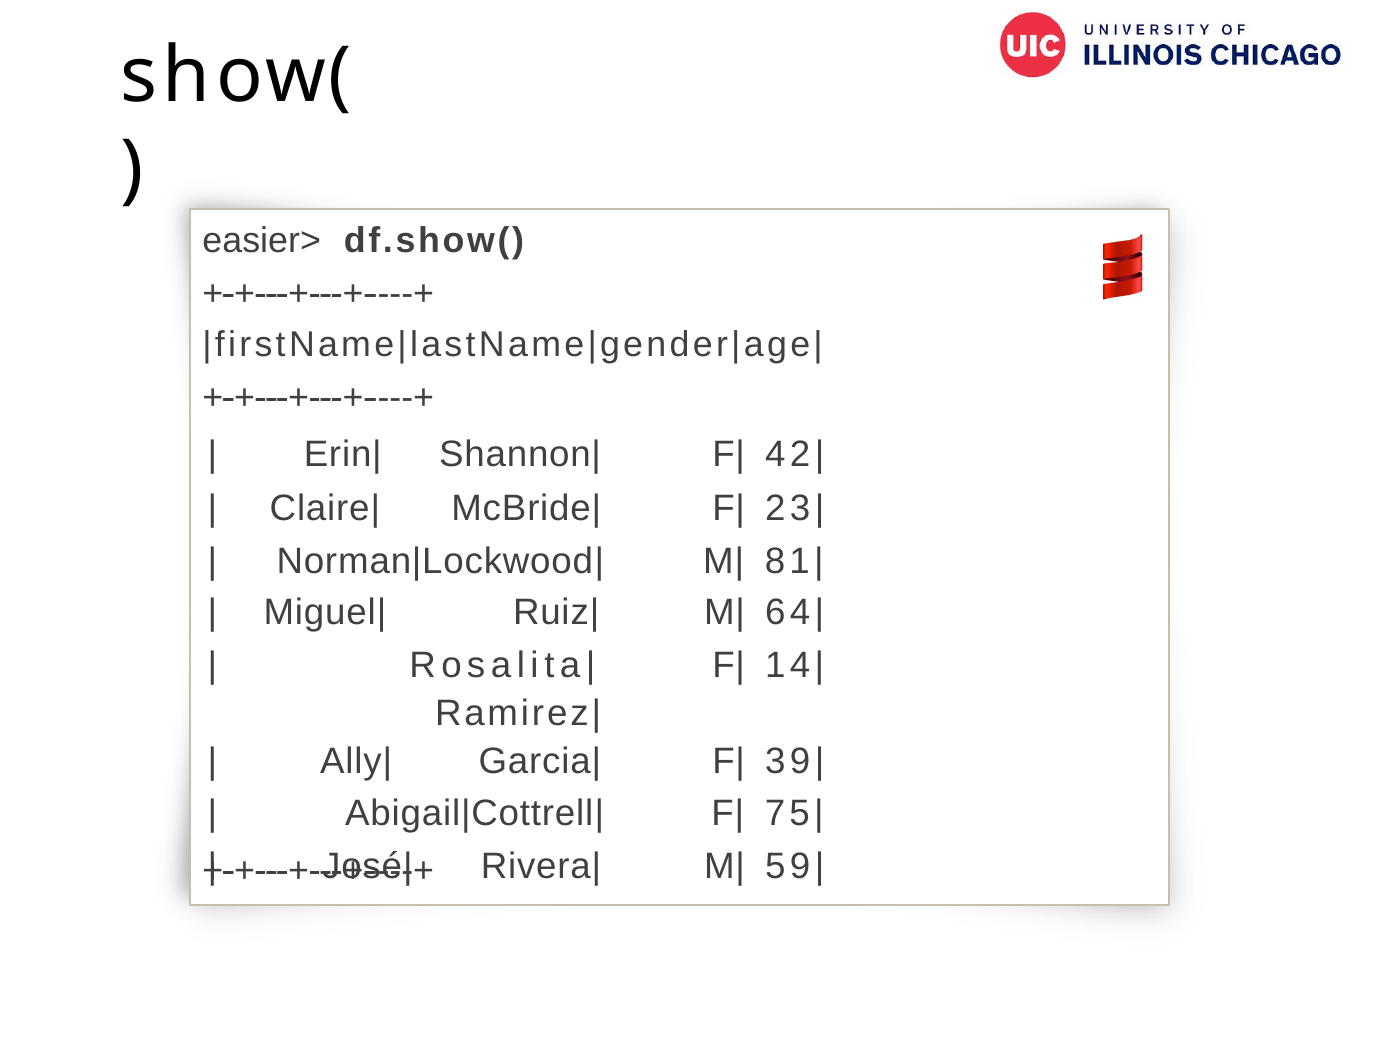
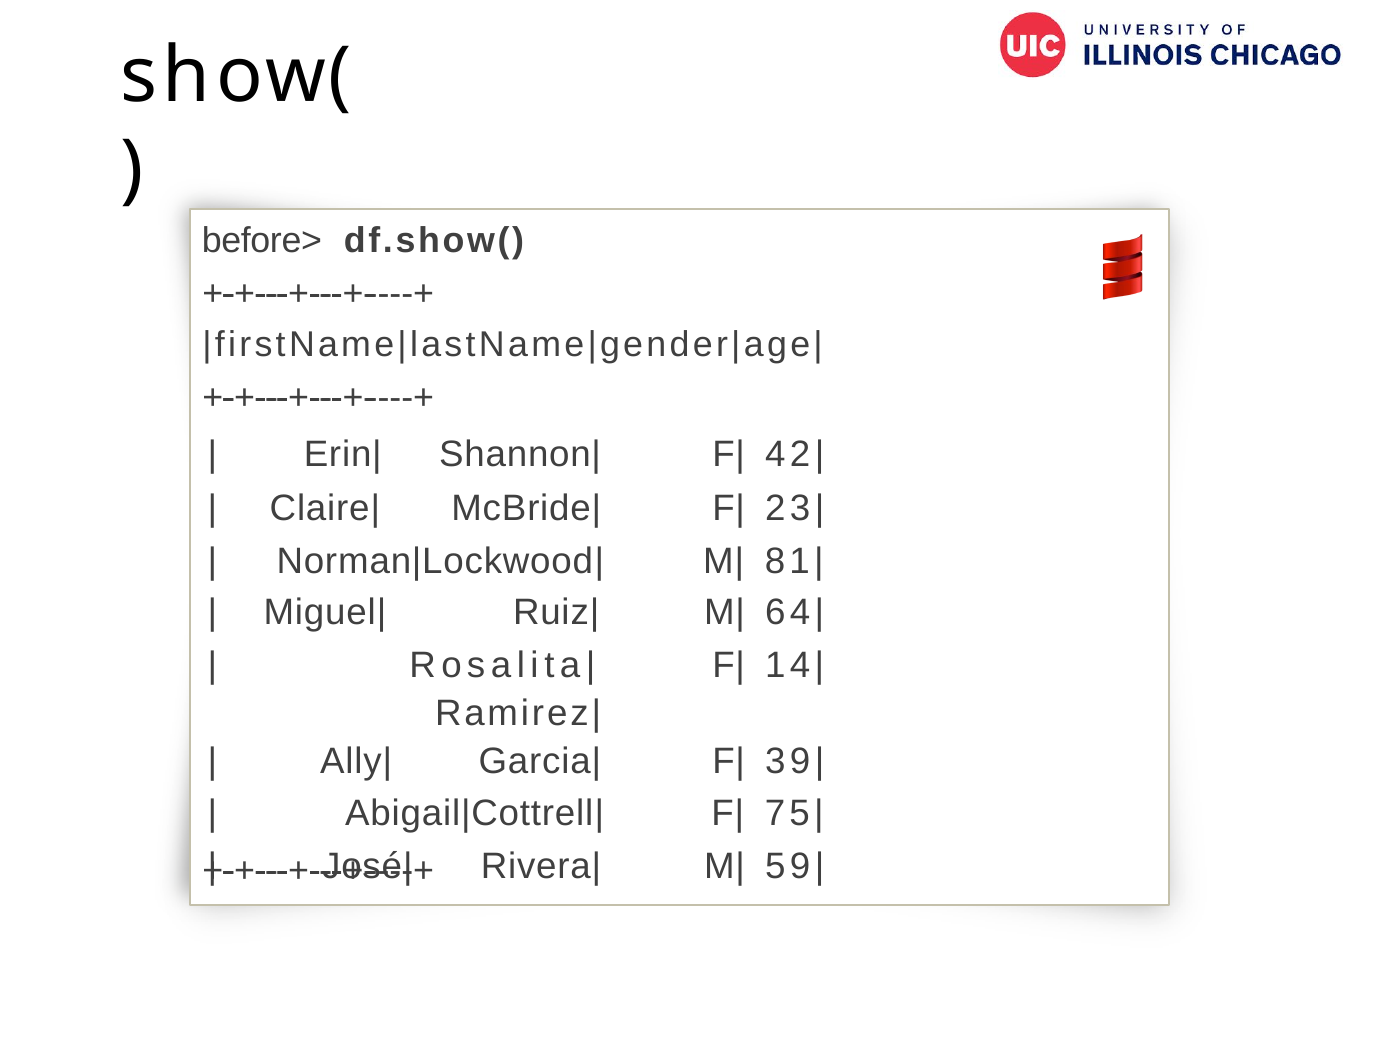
easier>: easier> -> before> (262, 241)
